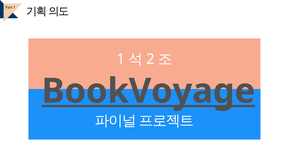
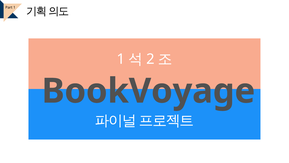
BookVoyage underline: present -> none (148, 91)
